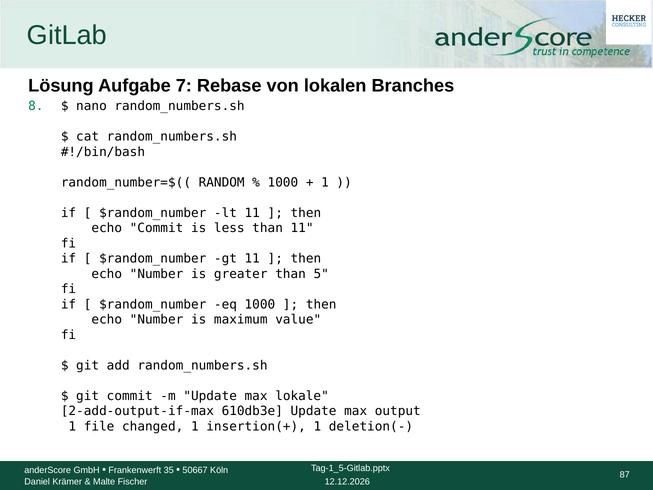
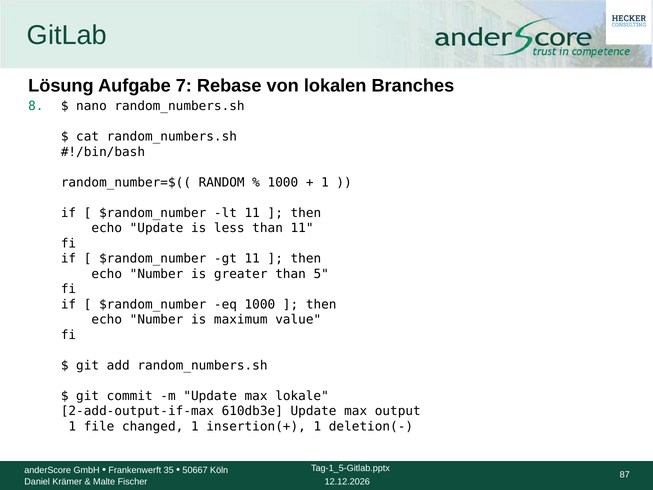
echo Commit: Commit -> Update (157, 228)
